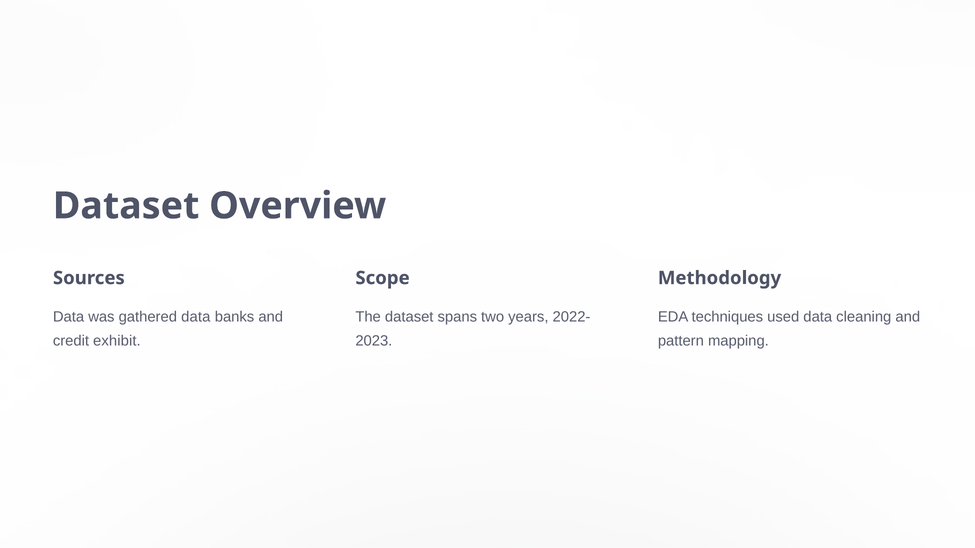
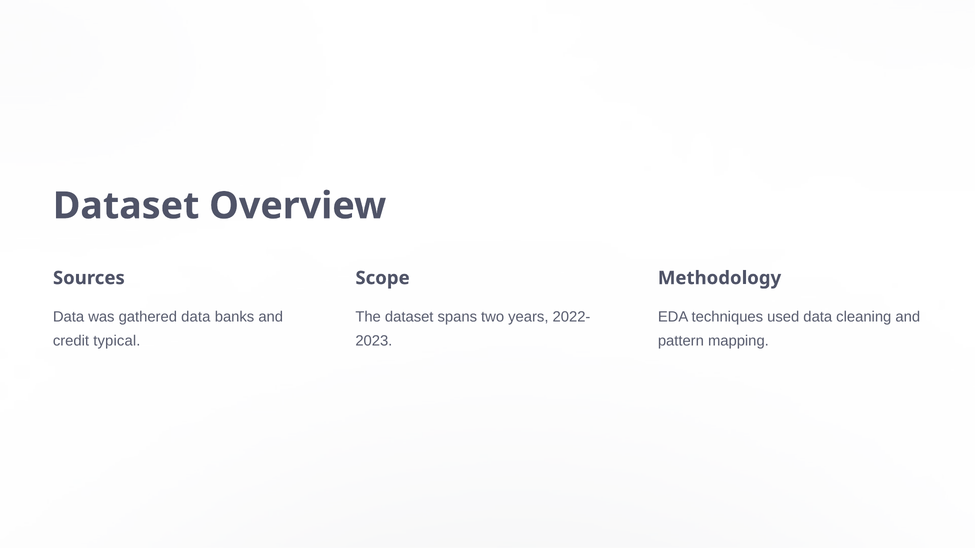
exhibit: exhibit -> typical (117, 341)
